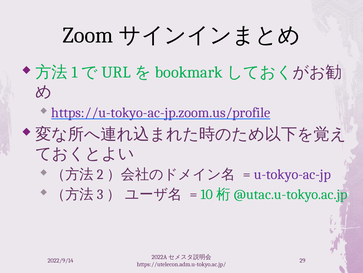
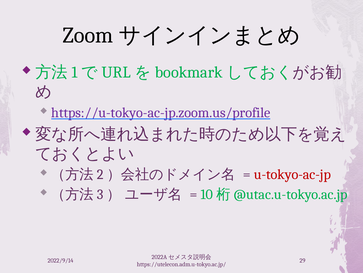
u-tokyo-ac-jp colour: purple -> red (292, 174)
